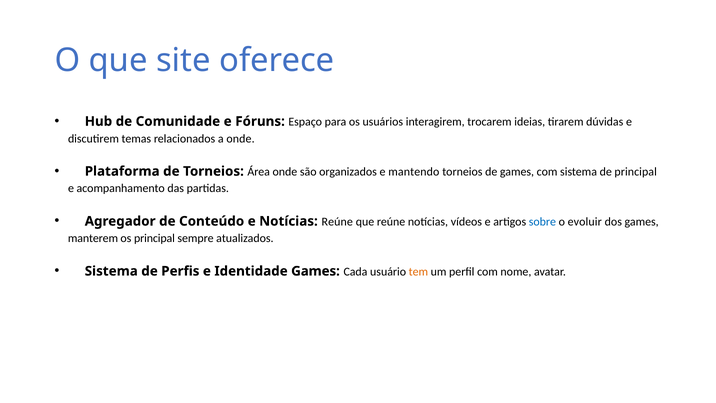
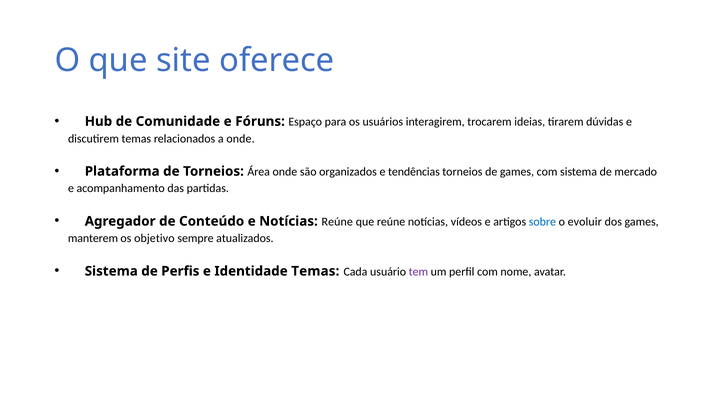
mantendo: mantendo -> tendências (414, 172)
de principal: principal -> mercado (636, 172)
os principal: principal -> objetivo (154, 238)
Identidade Games: Games -> Temas (315, 271)
tem colour: orange -> purple (418, 271)
